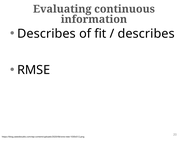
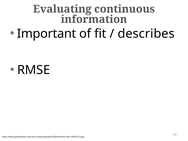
Describes: Describes -> Important (47, 34)
